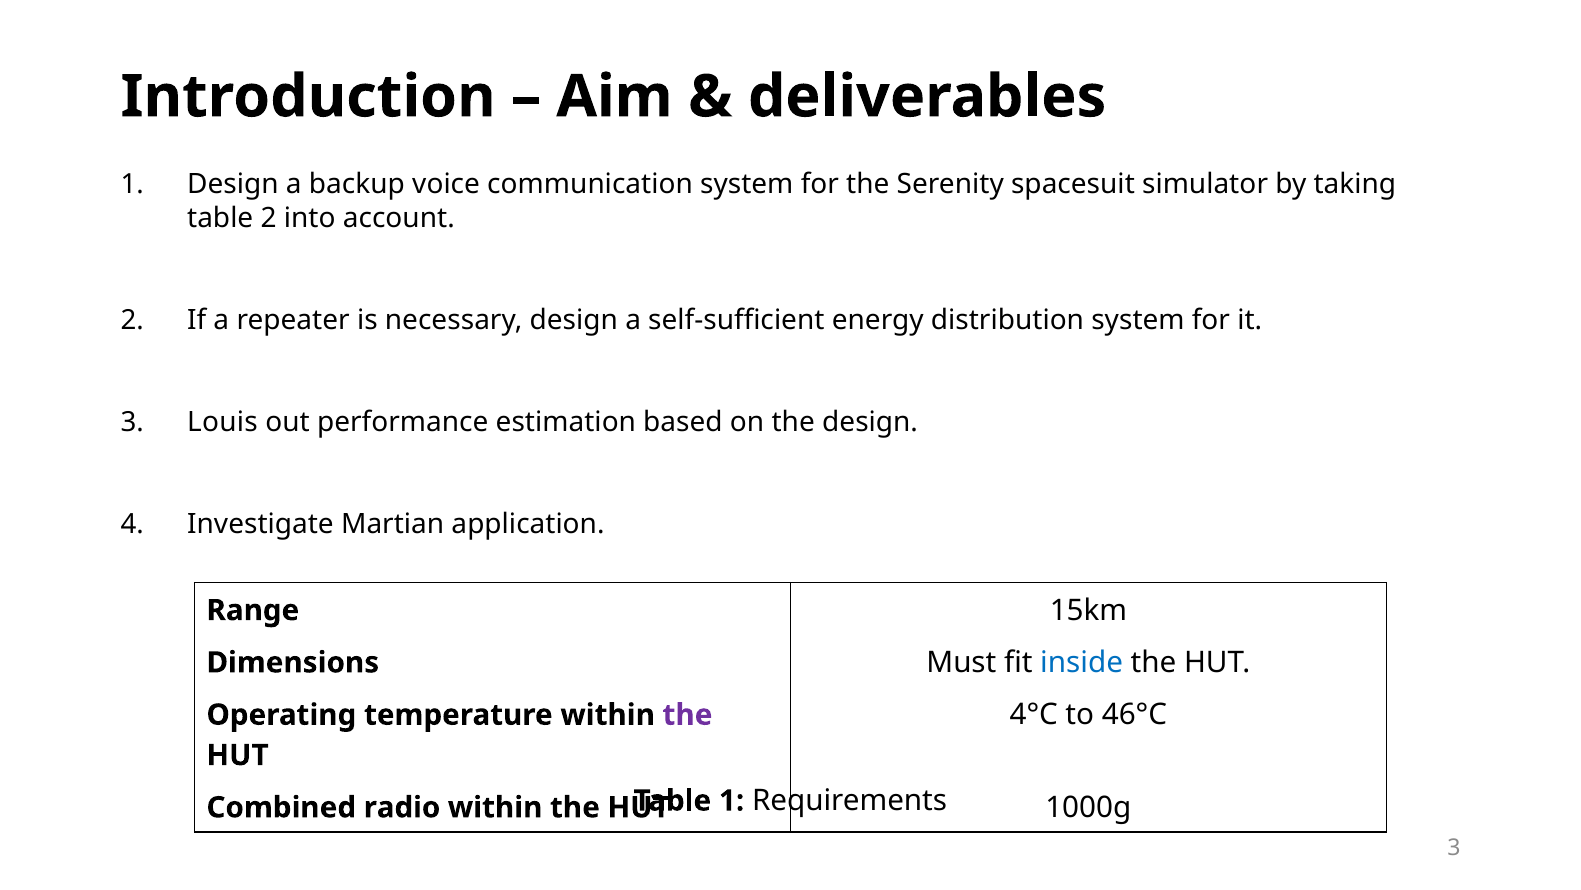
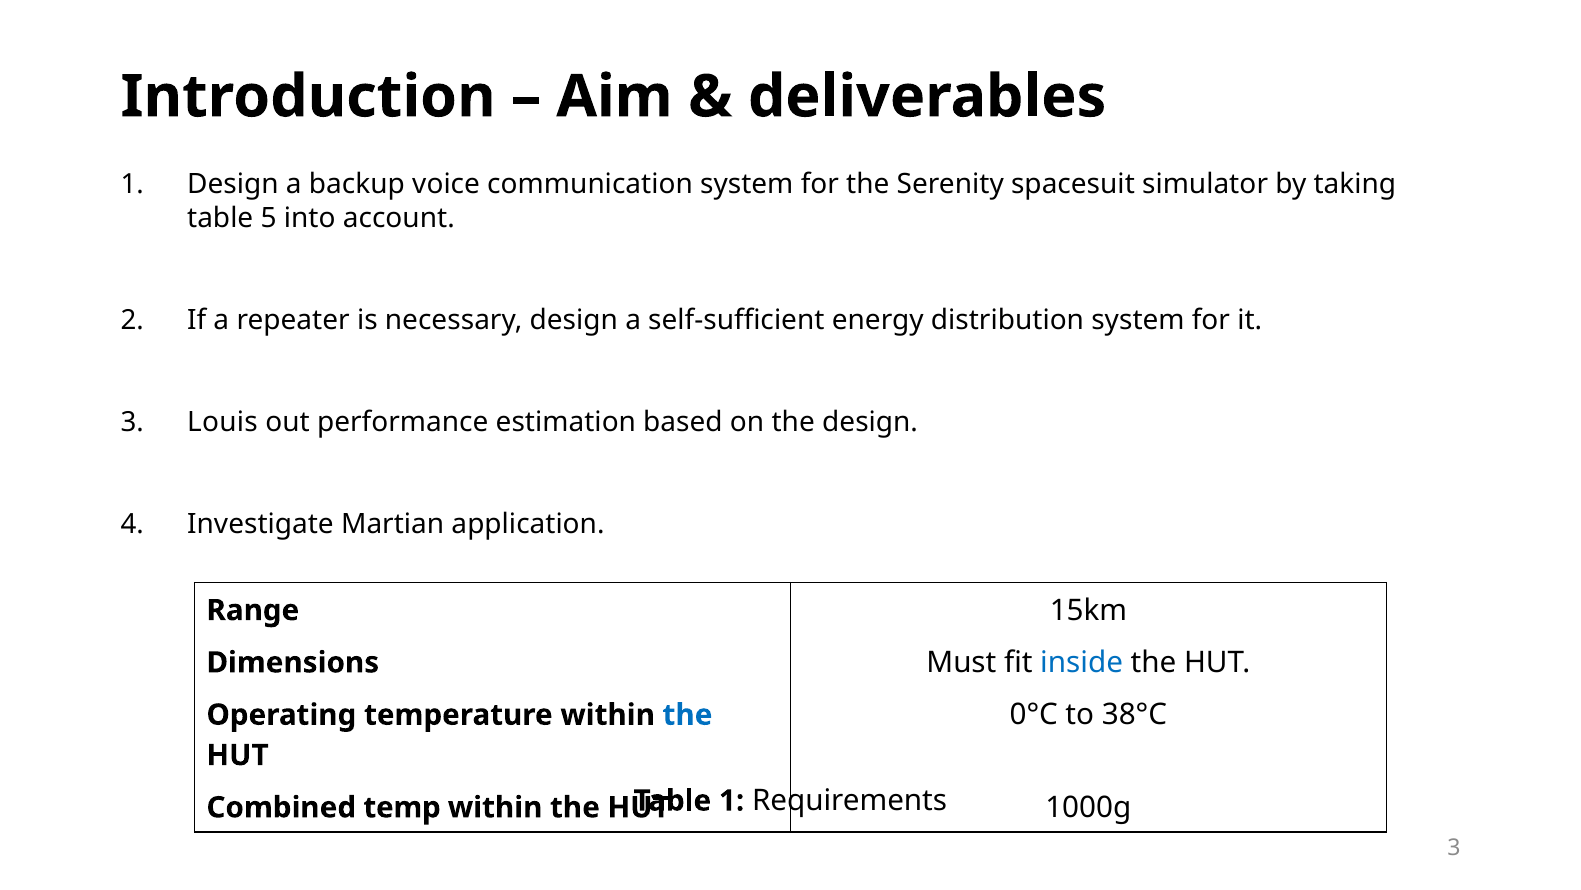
table 2: 2 -> 5 (269, 219)
4°C: 4°C -> 0°C (1034, 714)
46°C: 46°C -> 38°C (1134, 714)
the colour: purple -> blue (687, 714)
radio: radio -> temp (402, 807)
